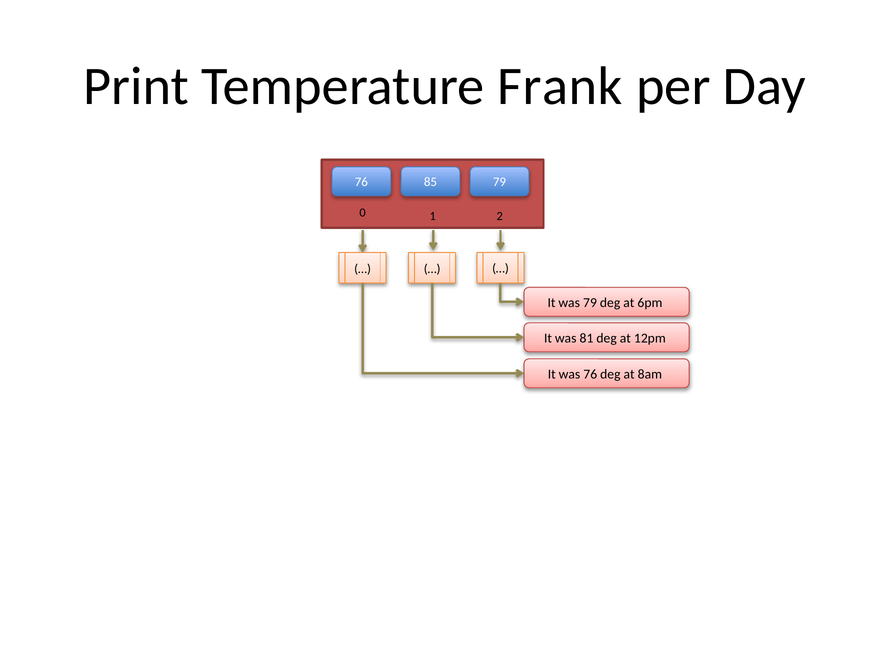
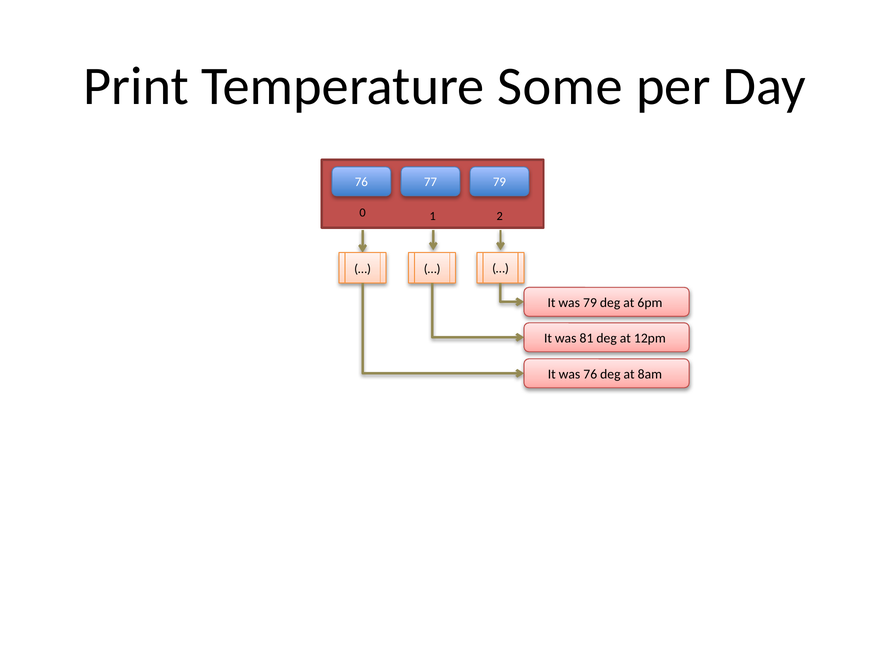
Frank: Frank -> Some (560, 86)
85: 85 -> 77 (430, 182)
